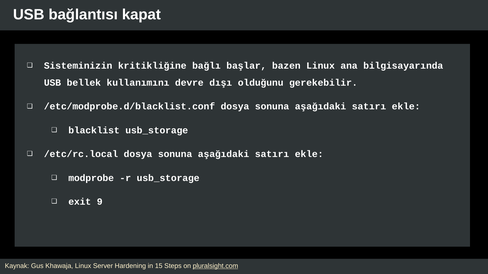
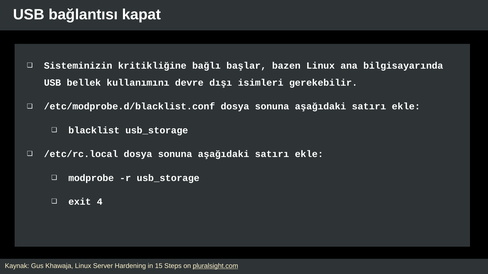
olduğunu: olduğunu -> isimleri (261, 83)
9: 9 -> 4 (100, 202)
